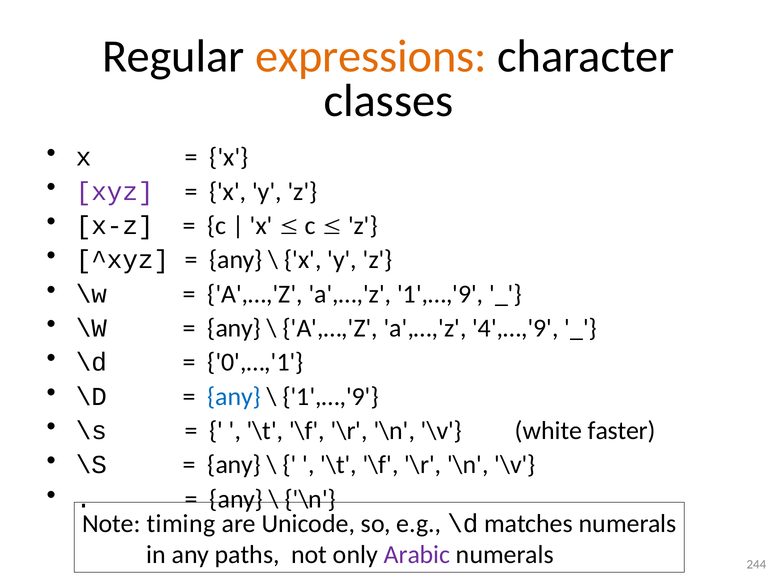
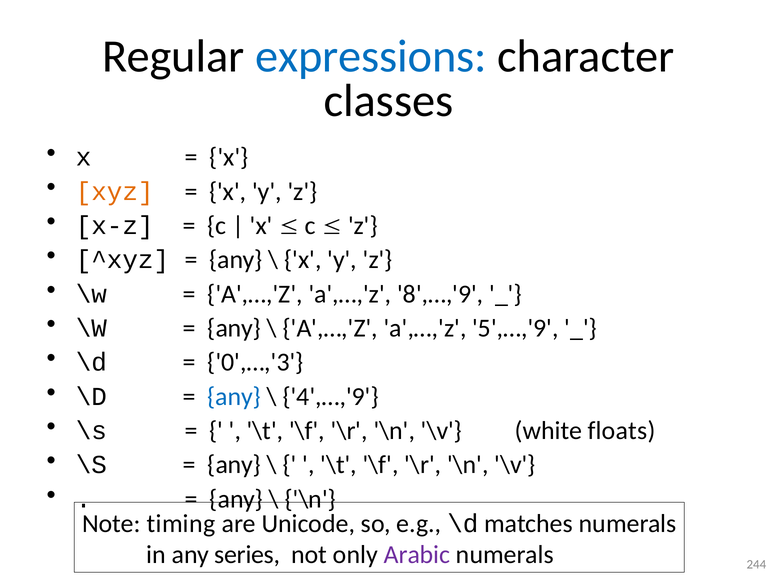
expressions colour: orange -> blue (371, 57)
xyz colour: purple -> orange (115, 191)
a',…,'z 1',…,'9: 1',…,'9 -> 8',…,'9 (440, 294)
4',…,'9: 4',…,'9 -> 5',…,'9 (515, 328)
0',…,'1: 0',…,'1 -> 0',…,'3 (256, 362)
1',…,'9: 1',…,'9 -> 4',…,'9 (331, 396)
faster: faster -> floats (622, 431)
paths: paths -> series (247, 554)
